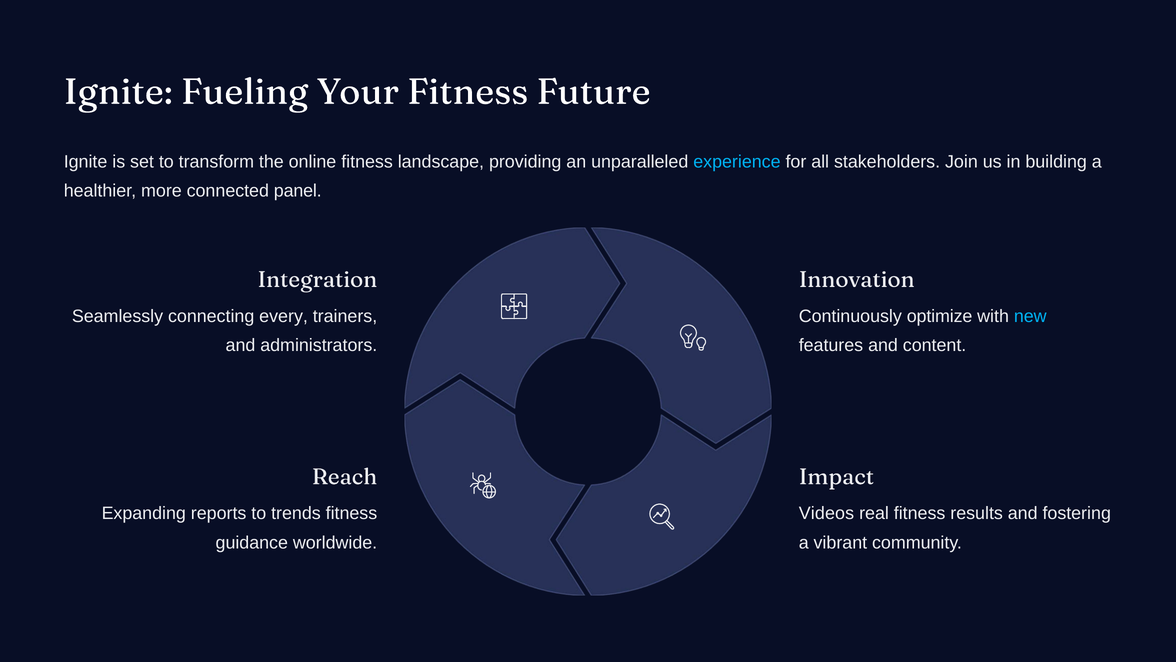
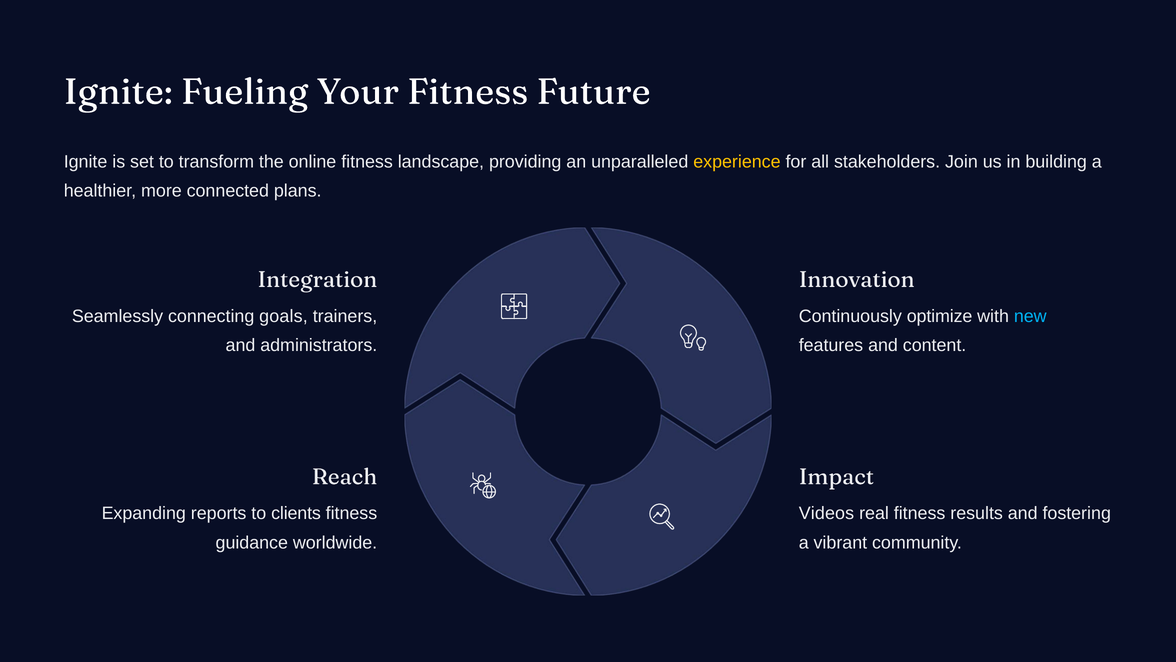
experience colour: light blue -> yellow (737, 162)
panel: panel -> plans (298, 191)
every: every -> goals (283, 316)
trends: trends -> clients (296, 513)
